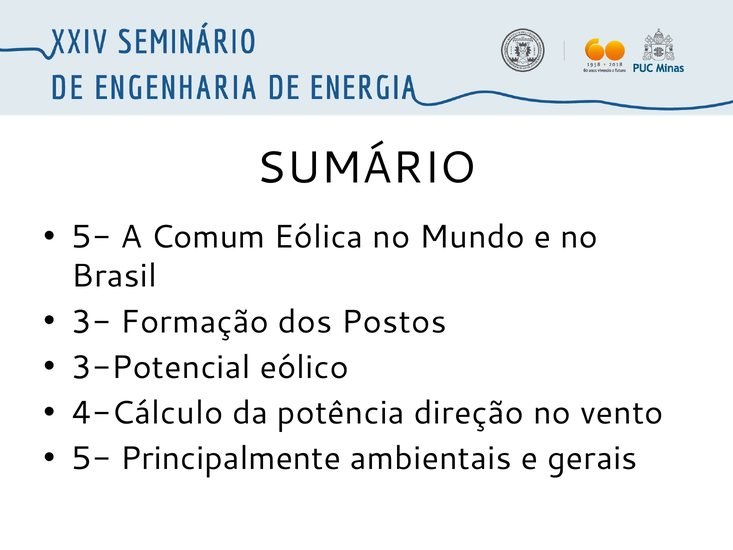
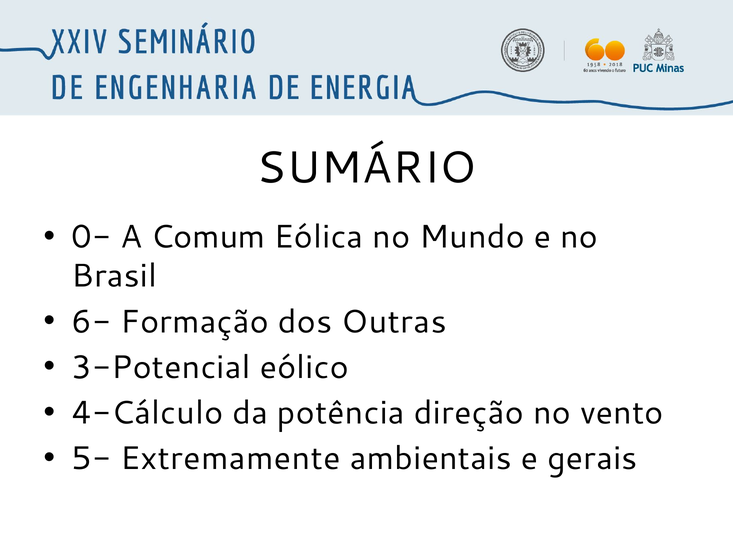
5-: 5- -> 0- (91, 237)
3-: 3- -> 6- (91, 322)
Postos: Postos -> Outras (394, 322)
Principalmente: Principalmente -> Extremamente (230, 458)
